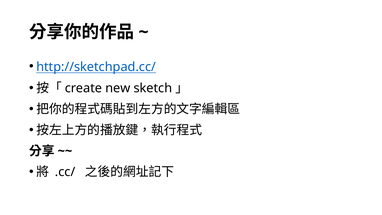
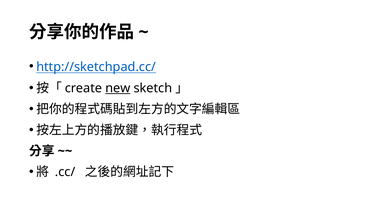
new underline: none -> present (118, 88)
